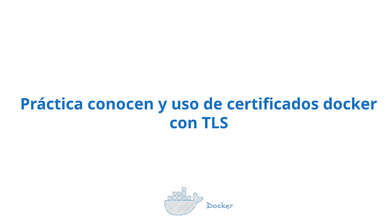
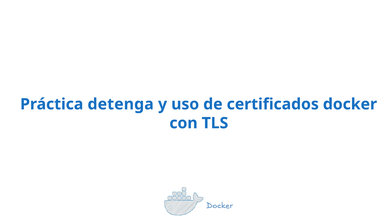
conocen: conocen -> detenga (121, 104)
